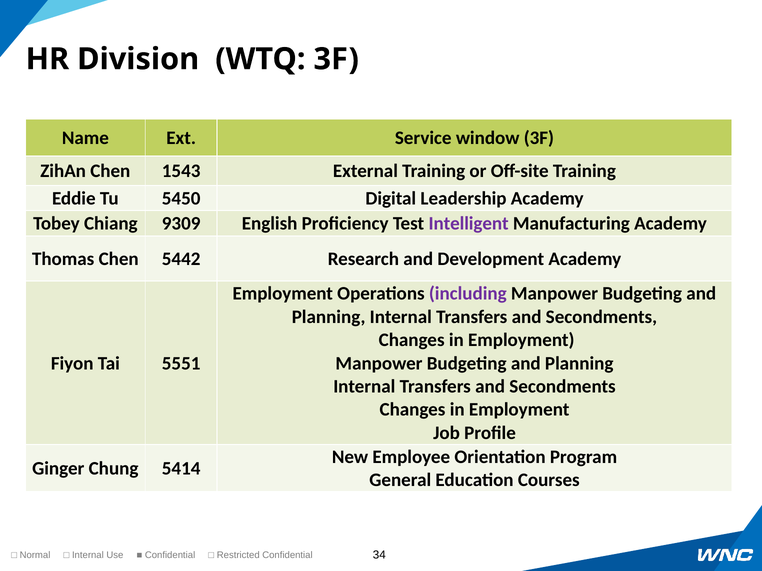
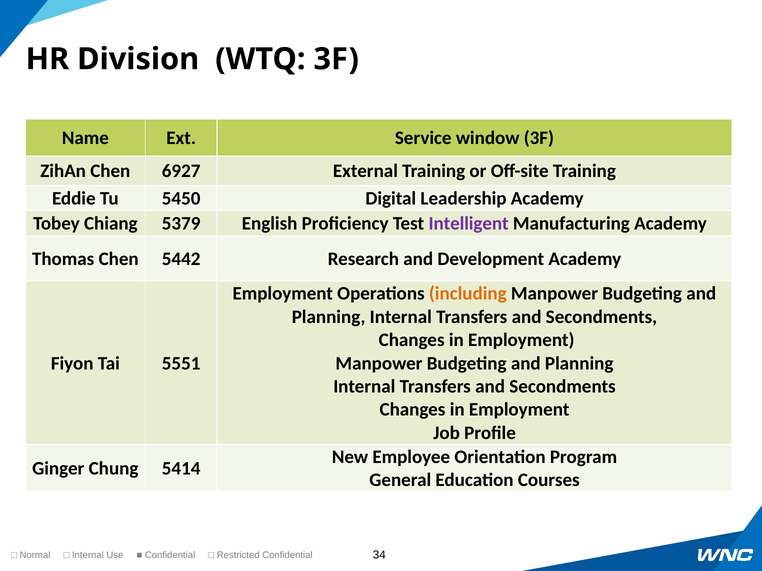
1543: 1543 -> 6927 (181, 171)
9309: 9309 -> 5379 (181, 224)
including colour: purple -> orange (468, 294)
